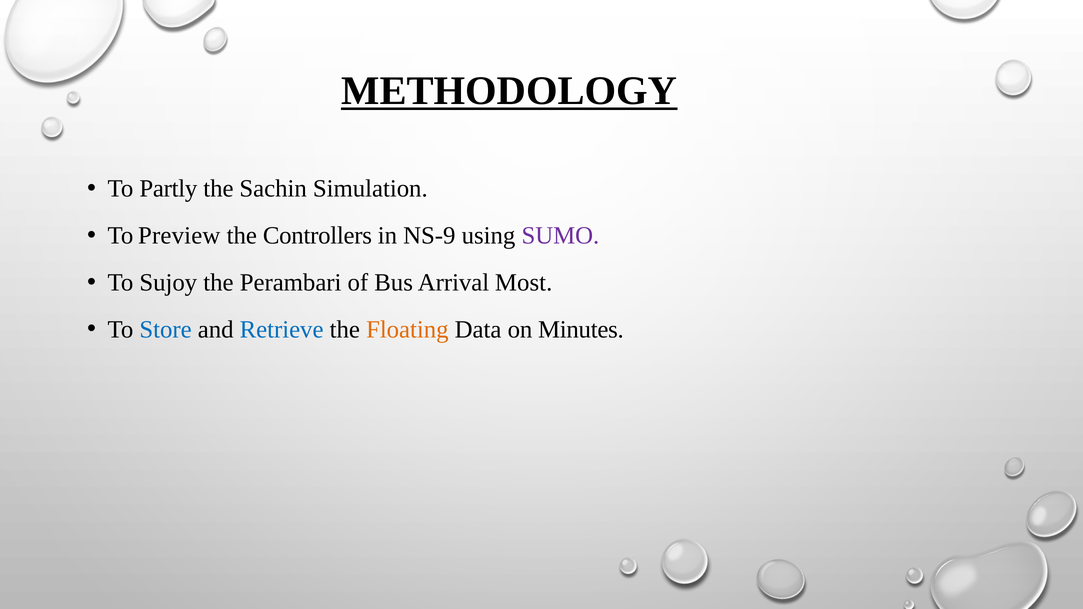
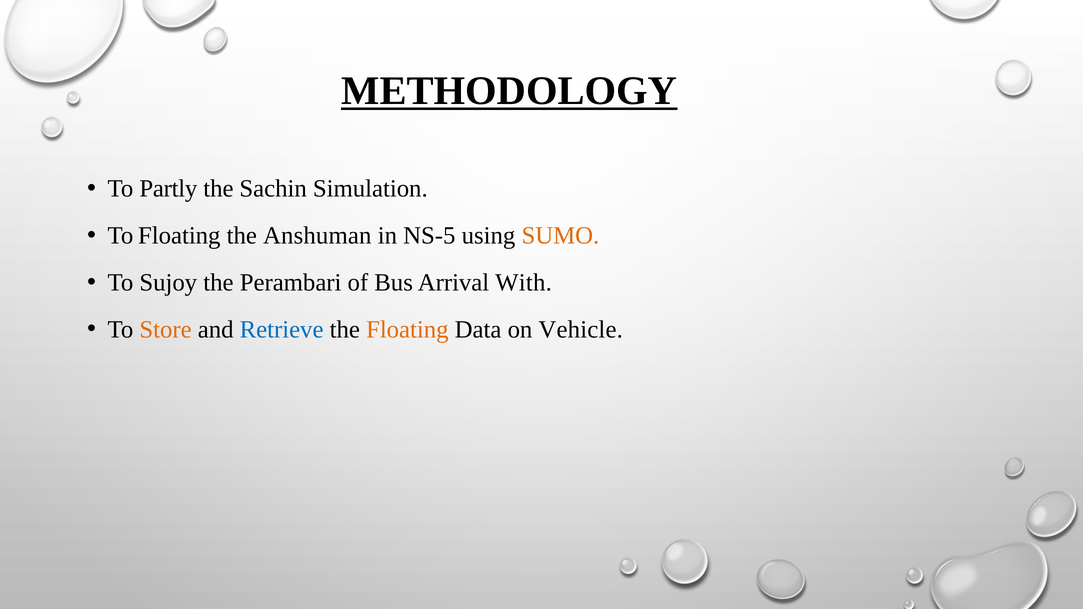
To Preview: Preview -> Floating (179, 236)
Controllers: Controllers -> Anshuman (317, 236)
NS-9: NS-9 -> NS-5 (429, 236)
SUMO colour: purple -> orange (560, 236)
Most: Most -> With (524, 283)
Store colour: blue -> orange (166, 330)
Minutes: Minutes -> Vehicle (581, 330)
